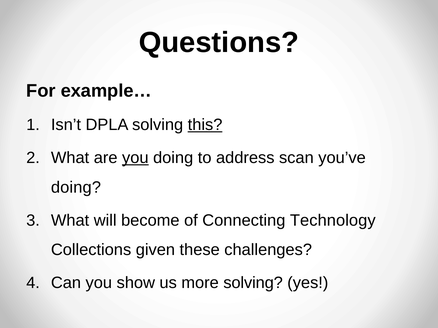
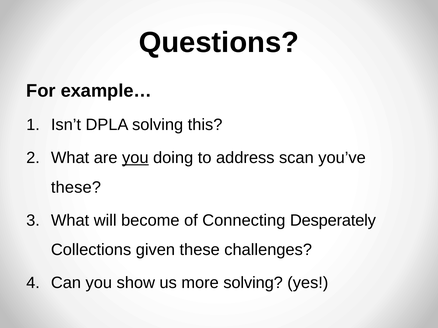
this underline: present -> none (205, 125)
doing: doing -> these (76, 188)
Technology: Technology -> Desperately (333, 221)
